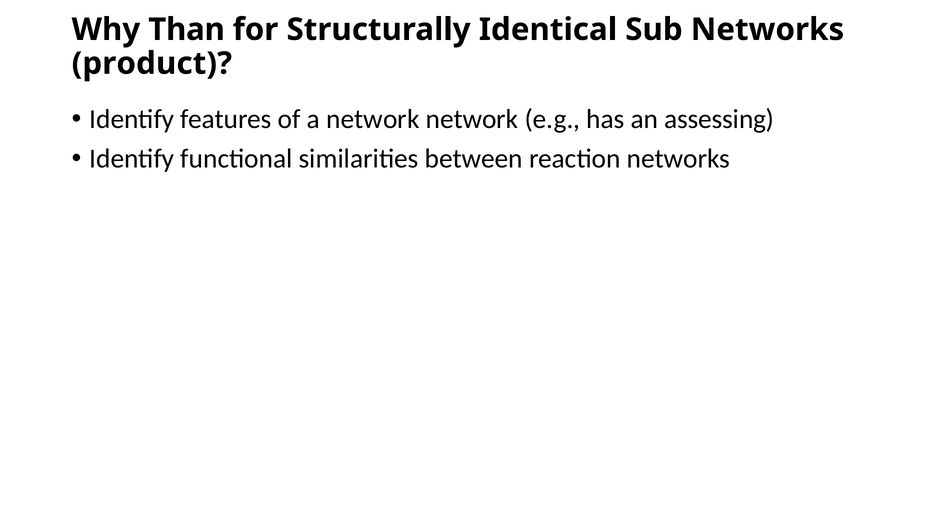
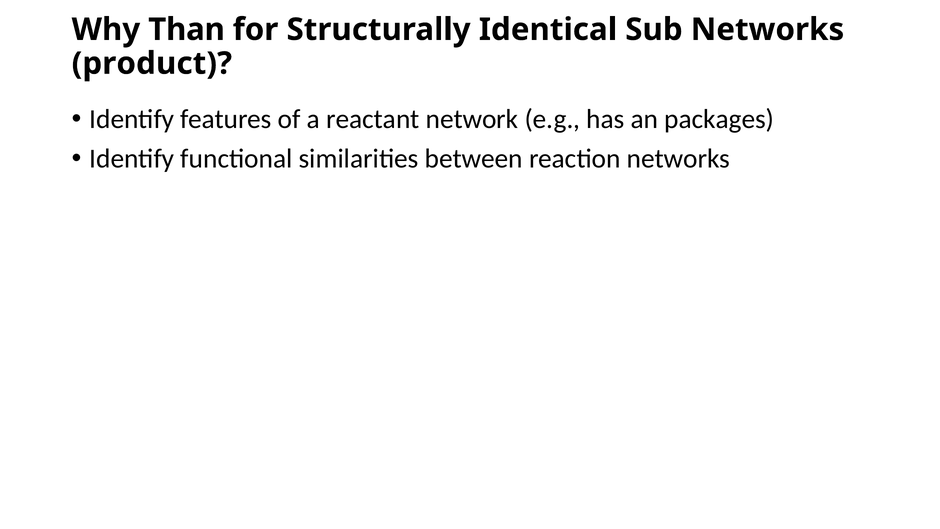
a network: network -> reactant (373, 119)
assessing: assessing -> packages (719, 119)
